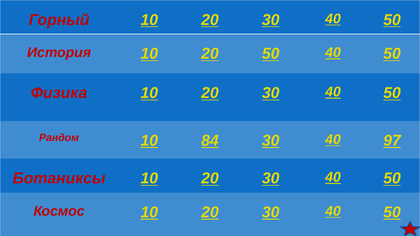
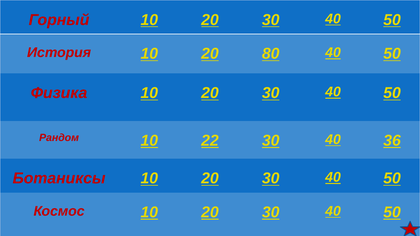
20 50: 50 -> 80 (271, 54)
84: 84 -> 22 (210, 141)
97: 97 -> 36 (392, 141)
